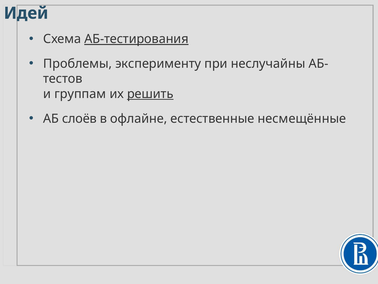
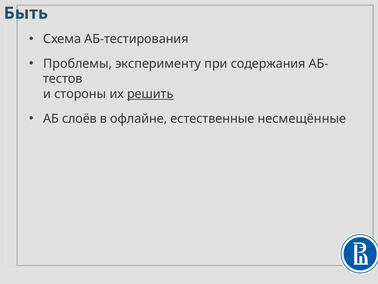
Идей: Идей -> Быть (26, 13)
АБ-тестирования underline: present -> none (136, 39)
неслучайны: неслучайны -> содержания (268, 64)
группам: группам -> стороны (80, 94)
